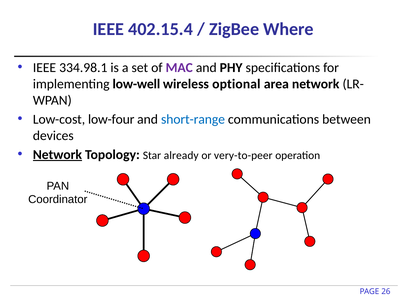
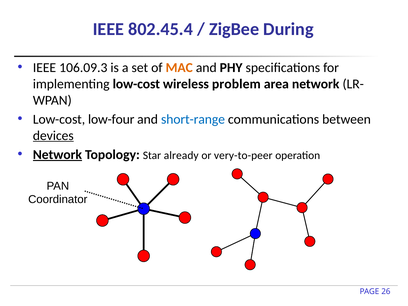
402.15.4: 402.15.4 -> 802.45.4 (161, 29)
Where: Where -> During (288, 29)
334.98.1: 334.98.1 -> 106.09.3 (83, 68)
MAC colour: purple -> orange (179, 68)
implementing low-well: low-well -> low-cost (136, 84)
optional: optional -> problem (236, 84)
devices underline: none -> present (53, 136)
